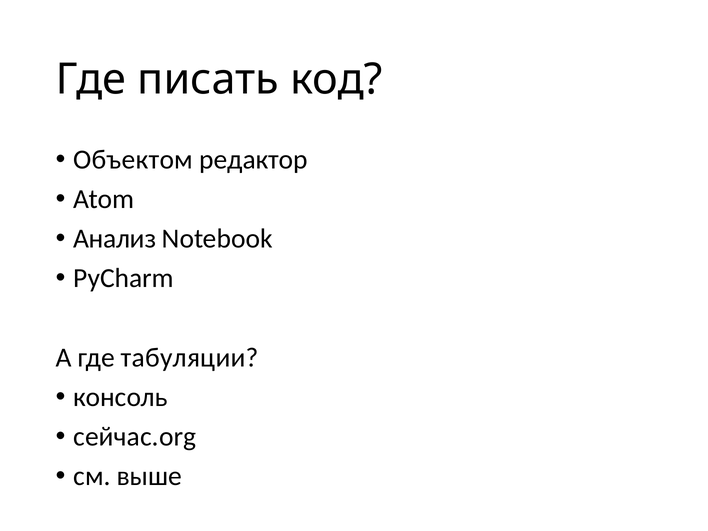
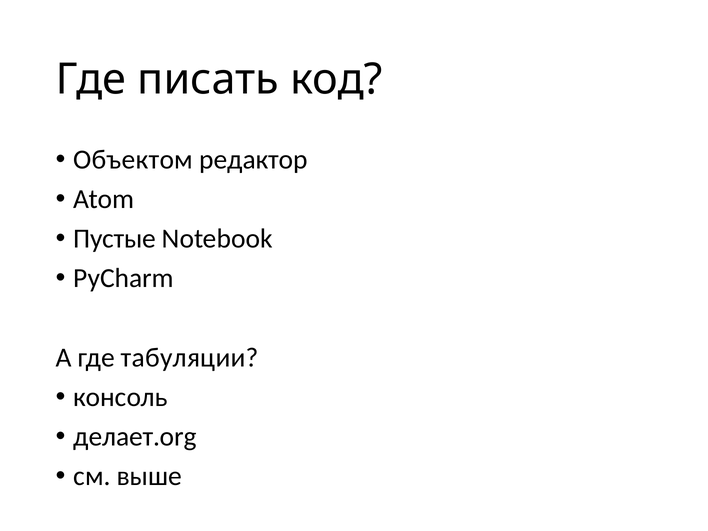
Анализ: Анализ -> Пустые (115, 239)
сейчас.org: сейчас.org -> делает.org (135, 437)
